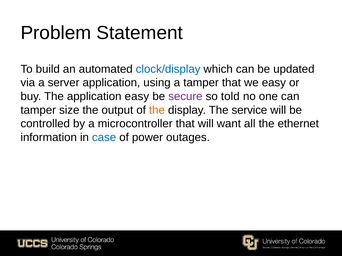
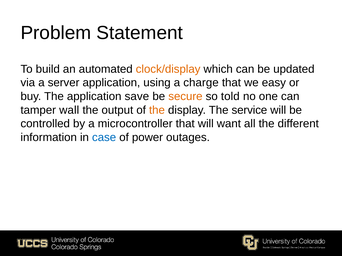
clock/display colour: blue -> orange (168, 69)
a tamper: tamper -> charge (201, 83)
application easy: easy -> save (137, 97)
secure colour: purple -> orange (185, 97)
size: size -> wall (69, 110)
ethernet: ethernet -> different (298, 124)
